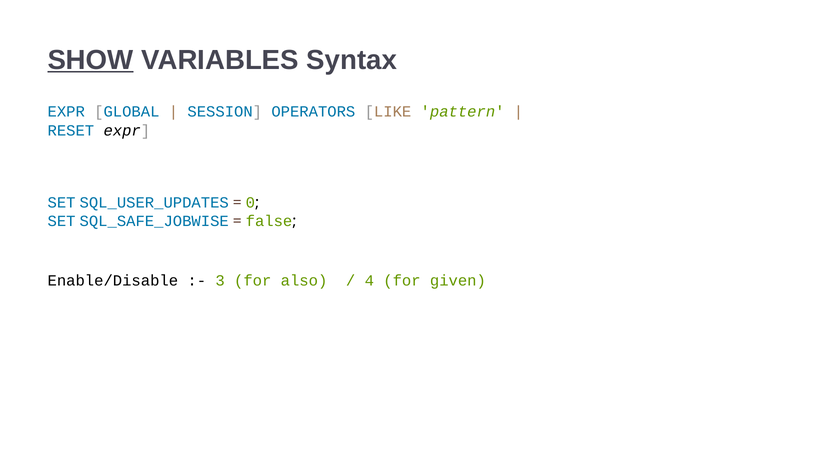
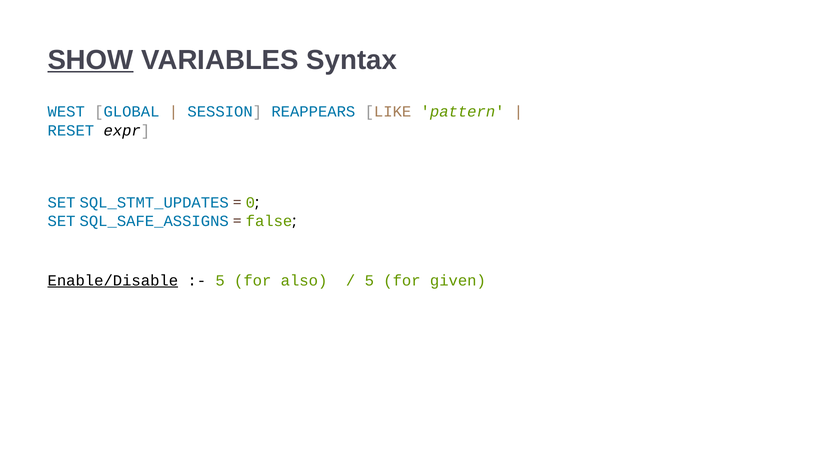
EXPR: EXPR -> WEST (66, 112)
OPERATORS: OPERATORS -> REAPPEARS (313, 112)
SQL_USER_UPDATES: SQL_USER_UPDATES -> SQL_STMT_UPDATES (154, 203)
SQL_SAFE_JOBWISE: SQL_SAFE_JOBWISE -> SQL_SAFE_ASSIGNS (154, 221)
Enable/Disable underline: none -> present (113, 281)
3: 3 -> 5 (220, 281)
4: 4 -> 5 (369, 281)
